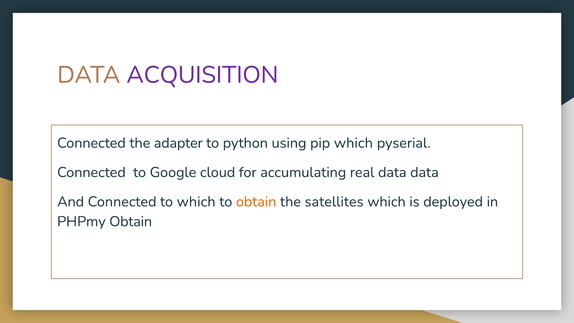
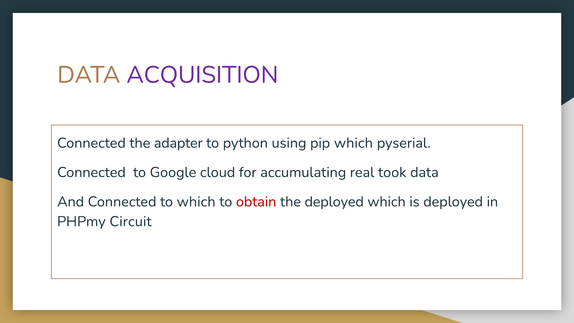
real data: data -> took (392, 172)
obtain colour: orange -> red (256, 202)
the satellites: satellites -> deployed (334, 202)
PHPmy Obtain: Obtain -> Circuit (131, 221)
